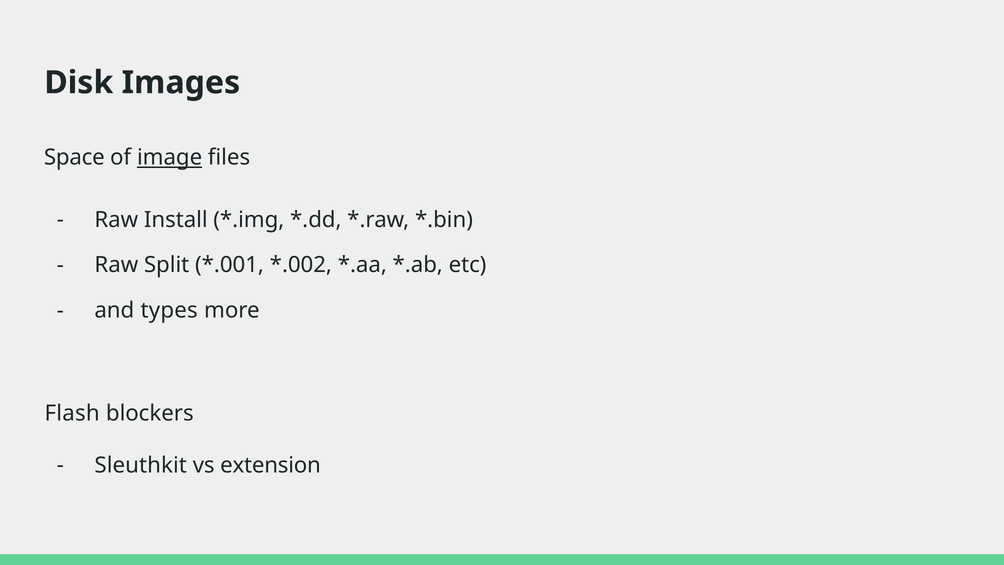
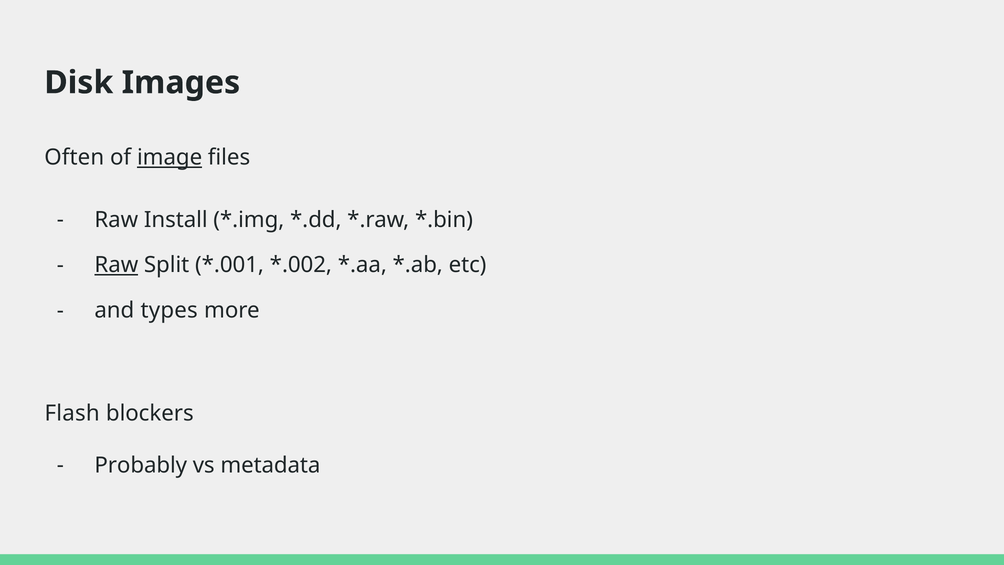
Space: Space -> Often (74, 157)
Raw underline: none -> present (116, 265)
Sleuthkit: Sleuthkit -> Probably (141, 465)
extension: extension -> metadata (270, 465)
